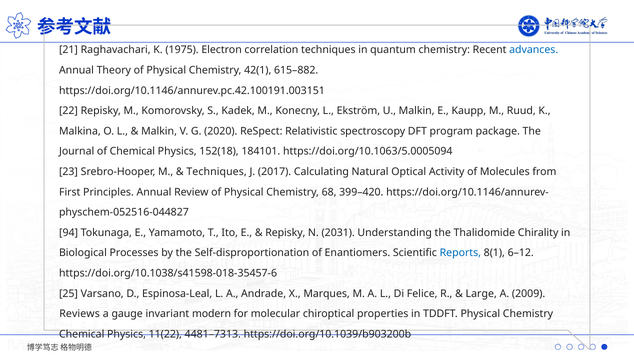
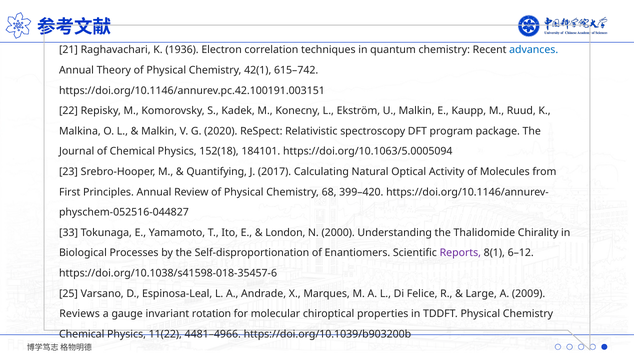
1975: 1975 -> 1936 (182, 50)
615–882: 615–882 -> 615–742 (296, 70)
Techniques: Techniques -> Quantifying (217, 172)
94: 94 -> 33 (69, 232)
Repisky: Repisky -> London (285, 232)
2031: 2031 -> 2000 (338, 232)
Reports colour: blue -> purple (460, 253)
modern: modern -> rotation (212, 313)
4481–7313: 4481–7313 -> 4481–4966 (213, 334)
